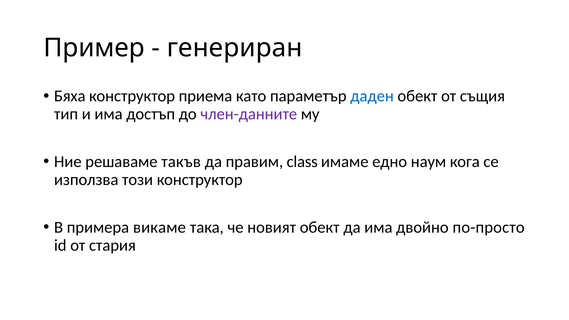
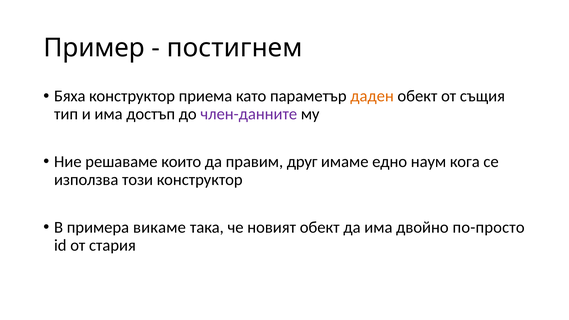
генериран: генериран -> постигнем (235, 48)
даден colour: blue -> orange (372, 96)
такъв: такъв -> които (181, 162)
class: class -> друг (302, 162)
